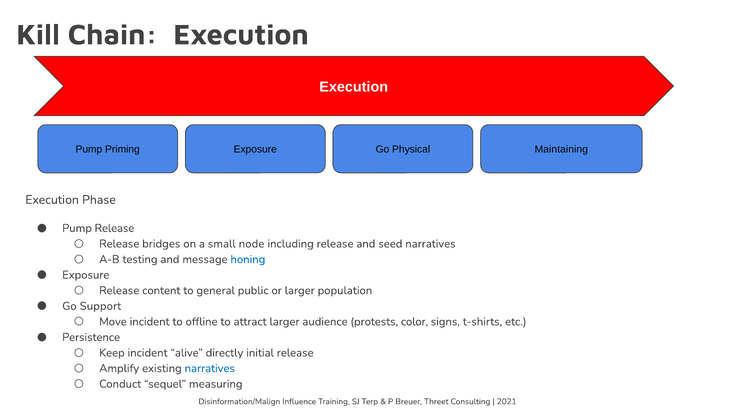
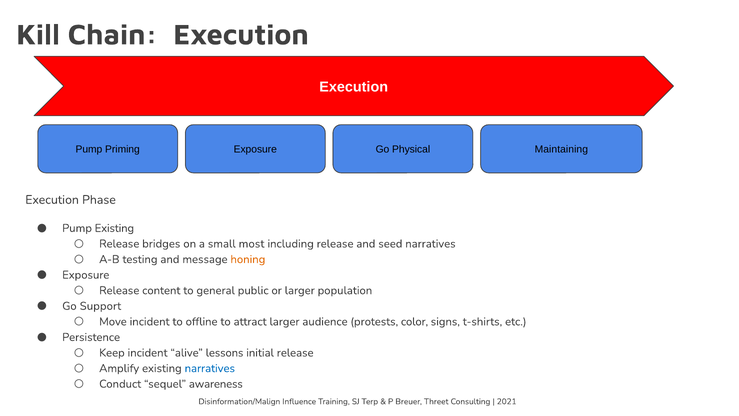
Pump Release: Release -> Existing (114, 228)
node: node -> most (252, 244)
honing colour: blue -> orange (248, 259)
directly: directly -> lessons (225, 353)
measuring: measuring -> awareness (216, 384)
